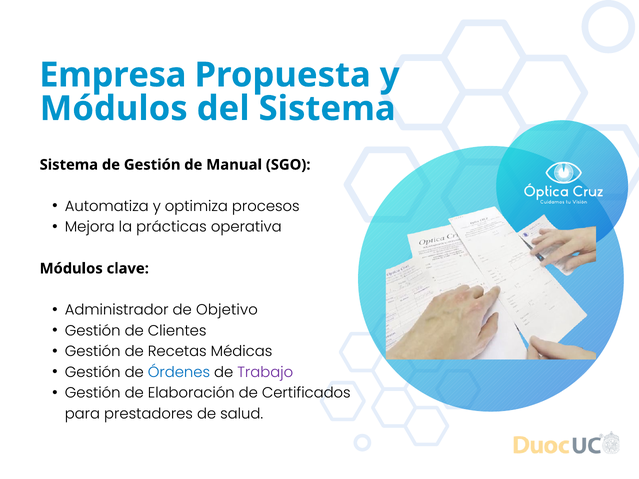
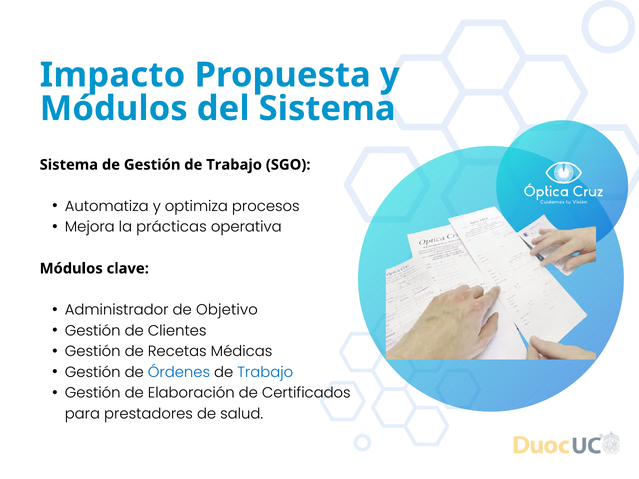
Empresa: Empresa -> Impacto (112, 75)
Gestión de Manual: Manual -> Trabajo (234, 165)
Trabajo colour: purple -> blue (265, 372)
